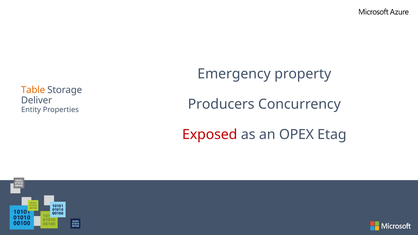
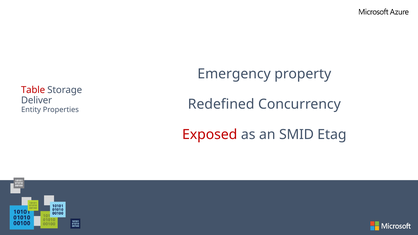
Table colour: orange -> red (33, 90)
Producers: Producers -> Redefined (221, 104)
OPEX: OPEX -> SMID (296, 135)
